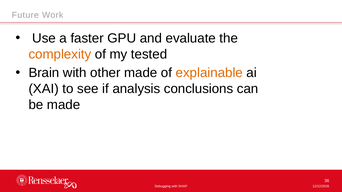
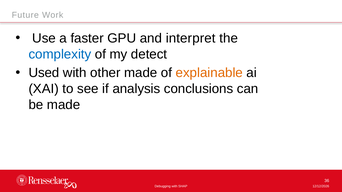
evaluate: evaluate -> interpret (191, 38)
complexity colour: orange -> blue (60, 54)
tested: tested -> detect (149, 54)
Brain: Brain -> Used (44, 73)
